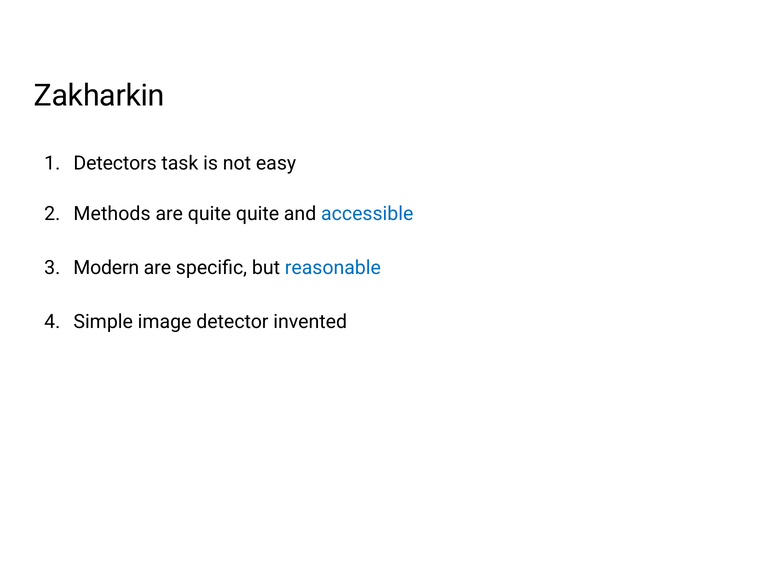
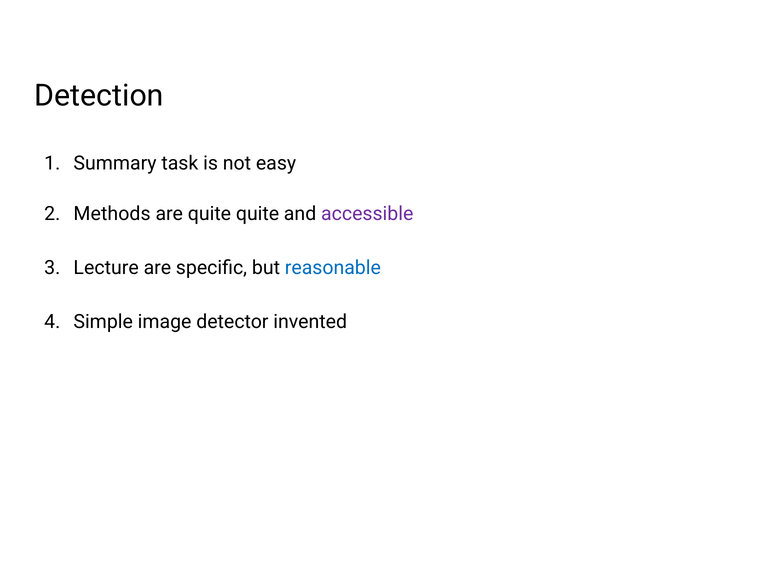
Zakharkin: Zakharkin -> Detection (99, 96)
Detectors: Detectors -> Summary (115, 163)
accessible colour: blue -> purple (367, 214)
Modern: Modern -> Lecture (106, 268)
